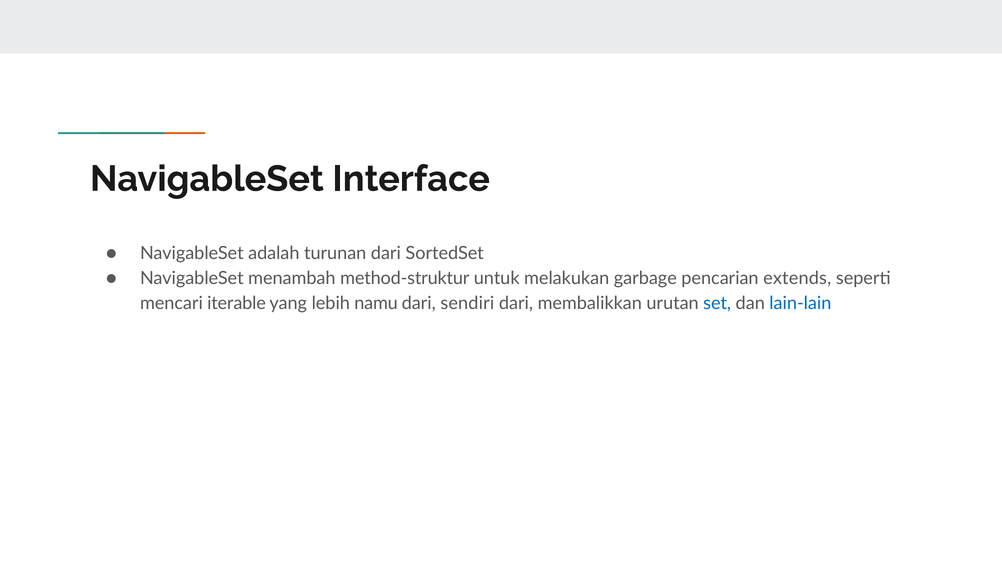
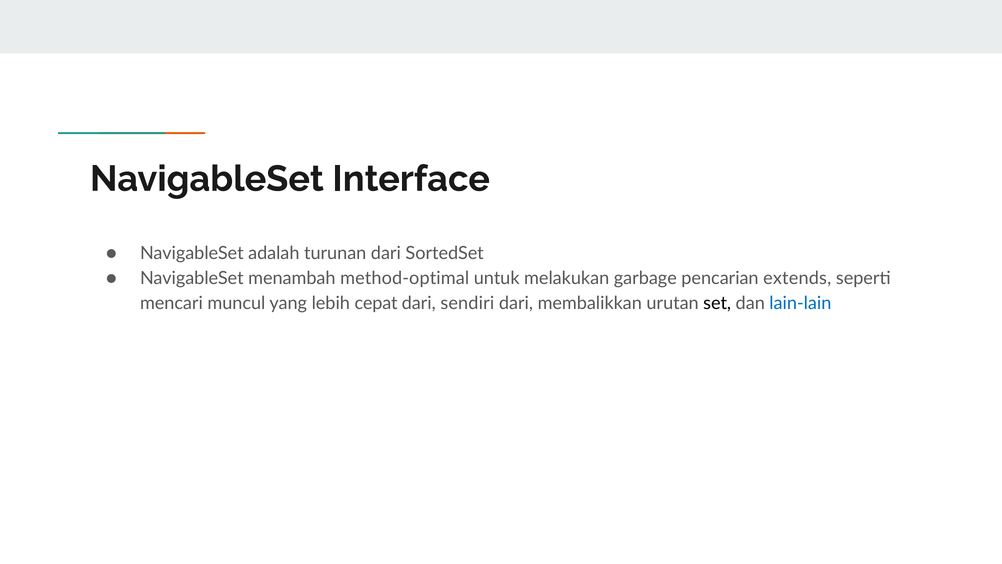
method-struktur: method-struktur -> method-optimal (405, 278)
iterable: iterable -> muncul (236, 303)
namu: namu -> cepat (376, 303)
set colour: blue -> black (717, 303)
